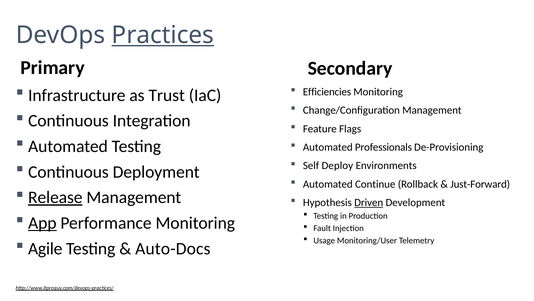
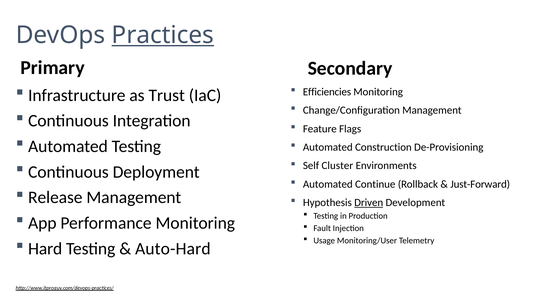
Professionals: Professionals -> Construction (383, 147)
Deploy: Deploy -> Cluster (337, 165)
Release underline: present -> none (55, 197)
App underline: present -> none (42, 223)
Agile: Agile -> Hard (45, 248)
Auto-Docs: Auto-Docs -> Auto-Hard (173, 248)
